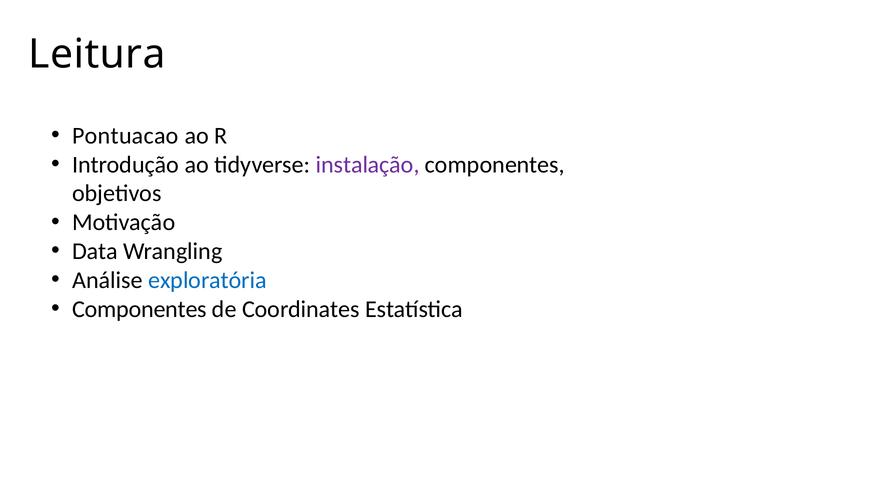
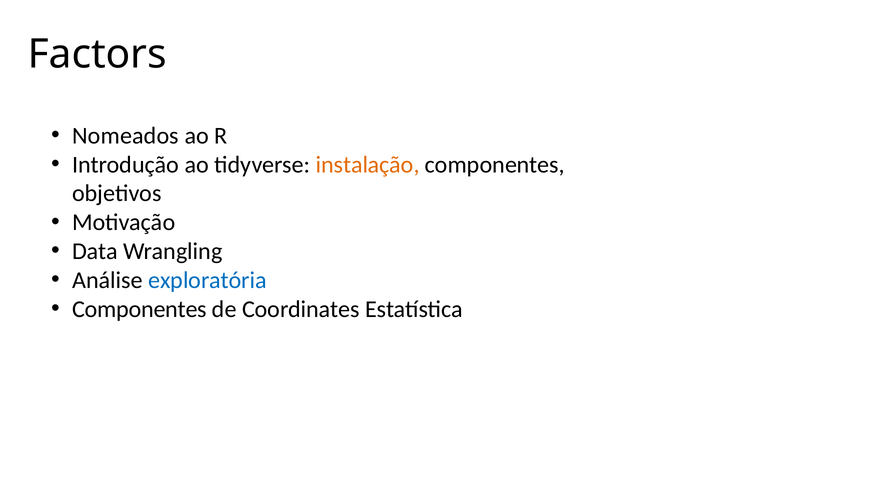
Leitura: Leitura -> Factors (97, 54)
Pontuacao: Pontuacao -> Nomeados (126, 136)
instalação colour: purple -> orange (368, 165)
